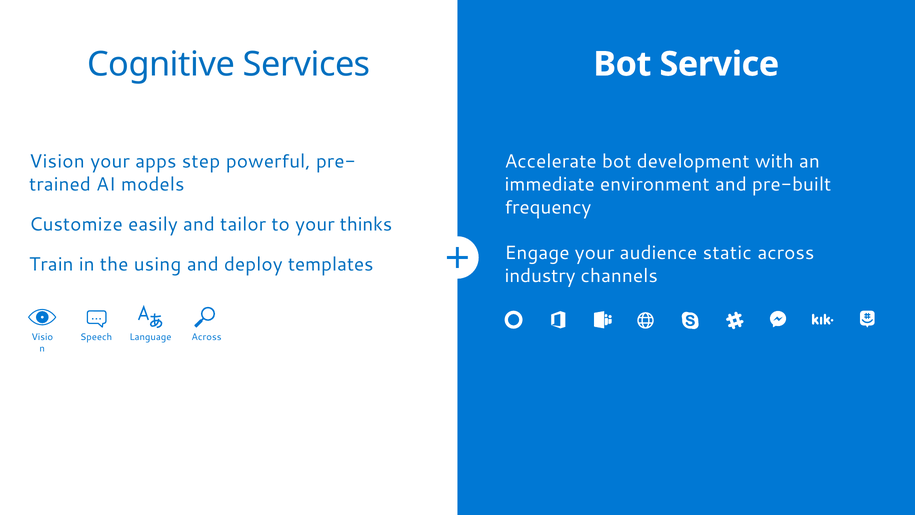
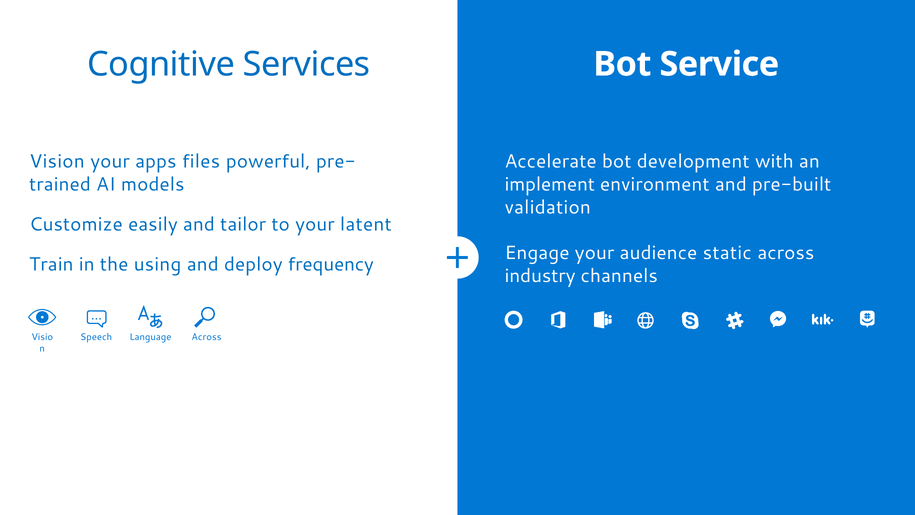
step: step -> files (201, 161)
immediate: immediate -> implement (550, 184)
frequency: frequency -> validation (548, 207)
thinks: thinks -> latent (366, 224)
templates: templates -> frequency (331, 264)
